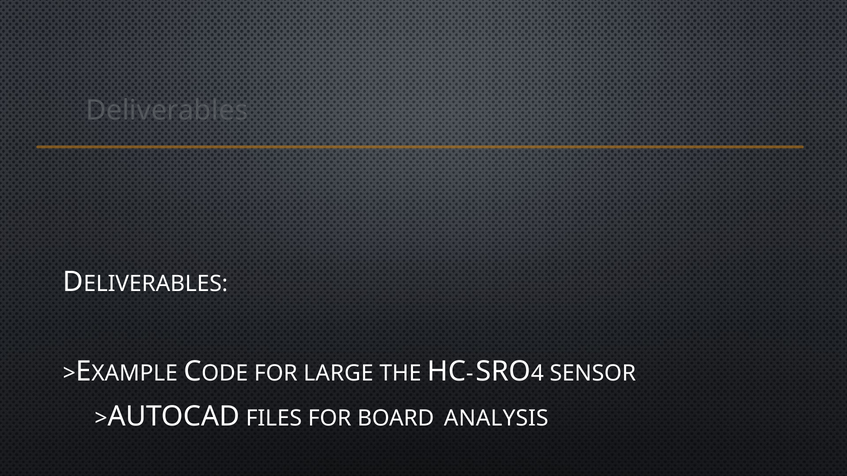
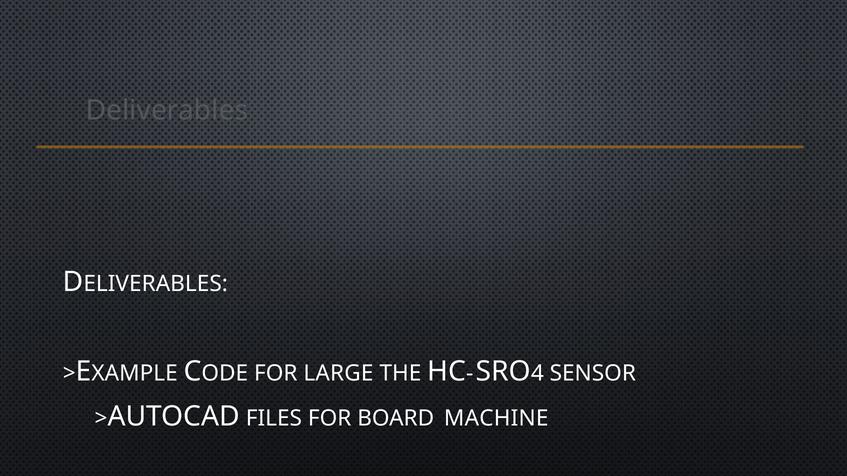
ANALYSIS: ANALYSIS -> MACHINE (496, 419)
